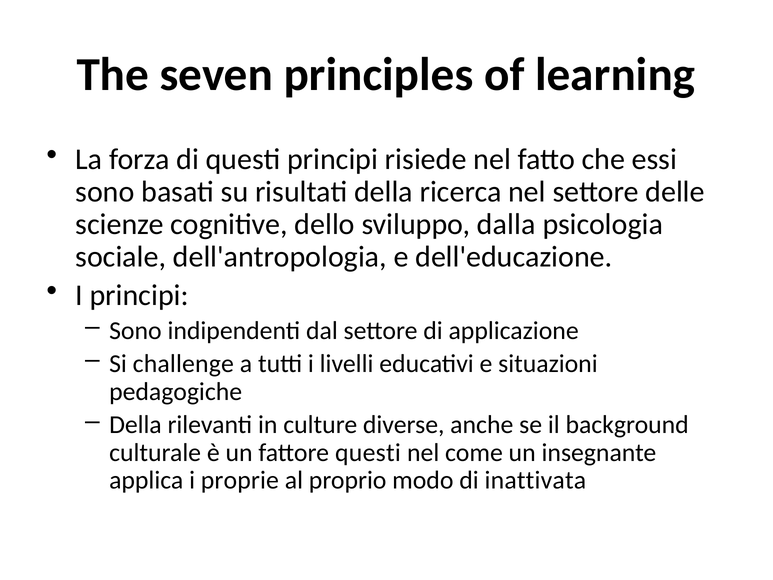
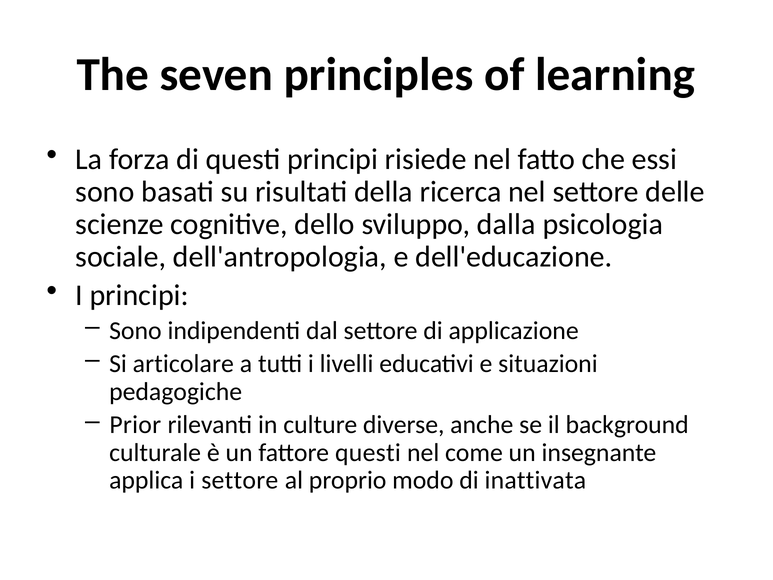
challenge: challenge -> articolare (183, 364)
Della: Della -> Prior (135, 425)
i proprie: proprie -> settore (240, 480)
